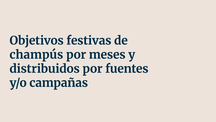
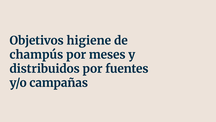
festivas: festivas -> higiene (89, 41)
